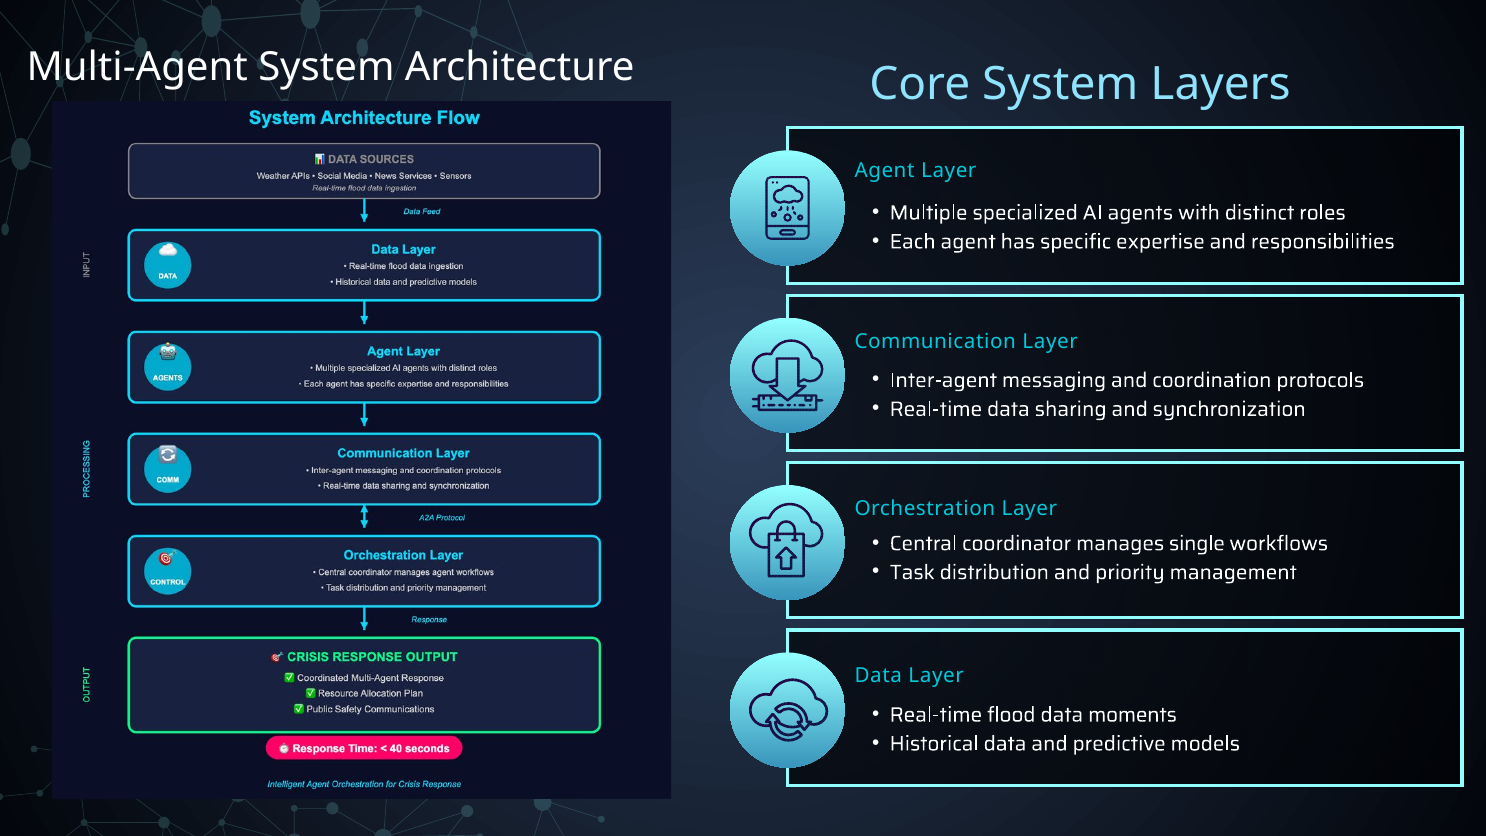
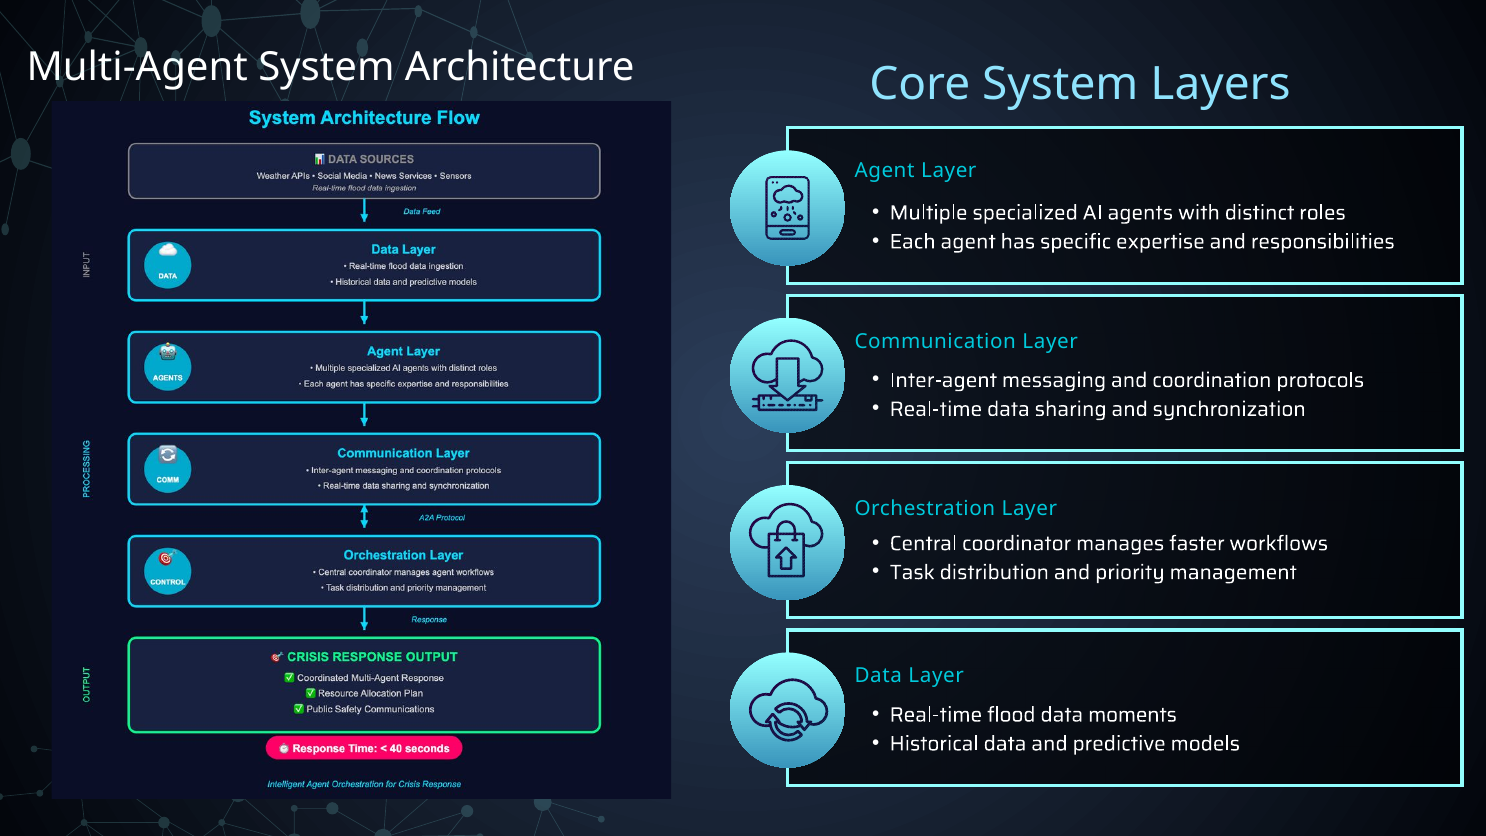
single: single -> faster (1197, 543)
